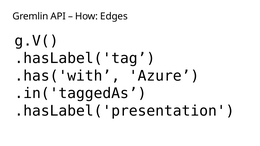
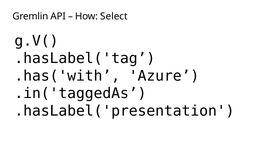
Edges: Edges -> Select (114, 16)
